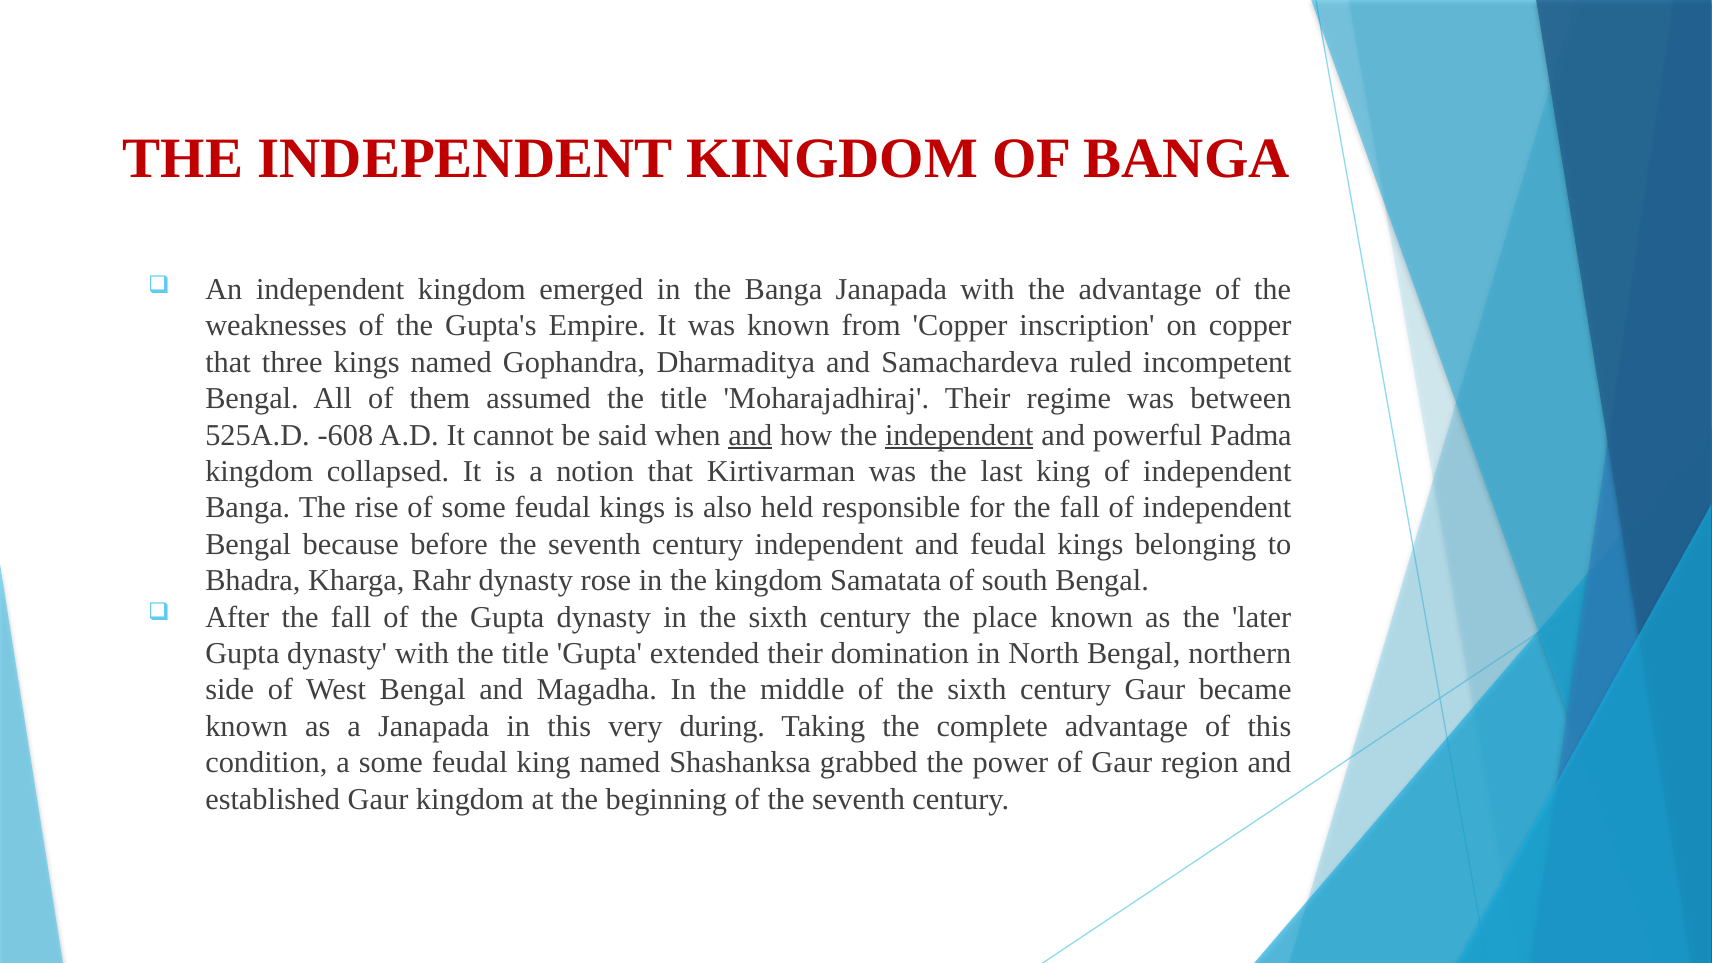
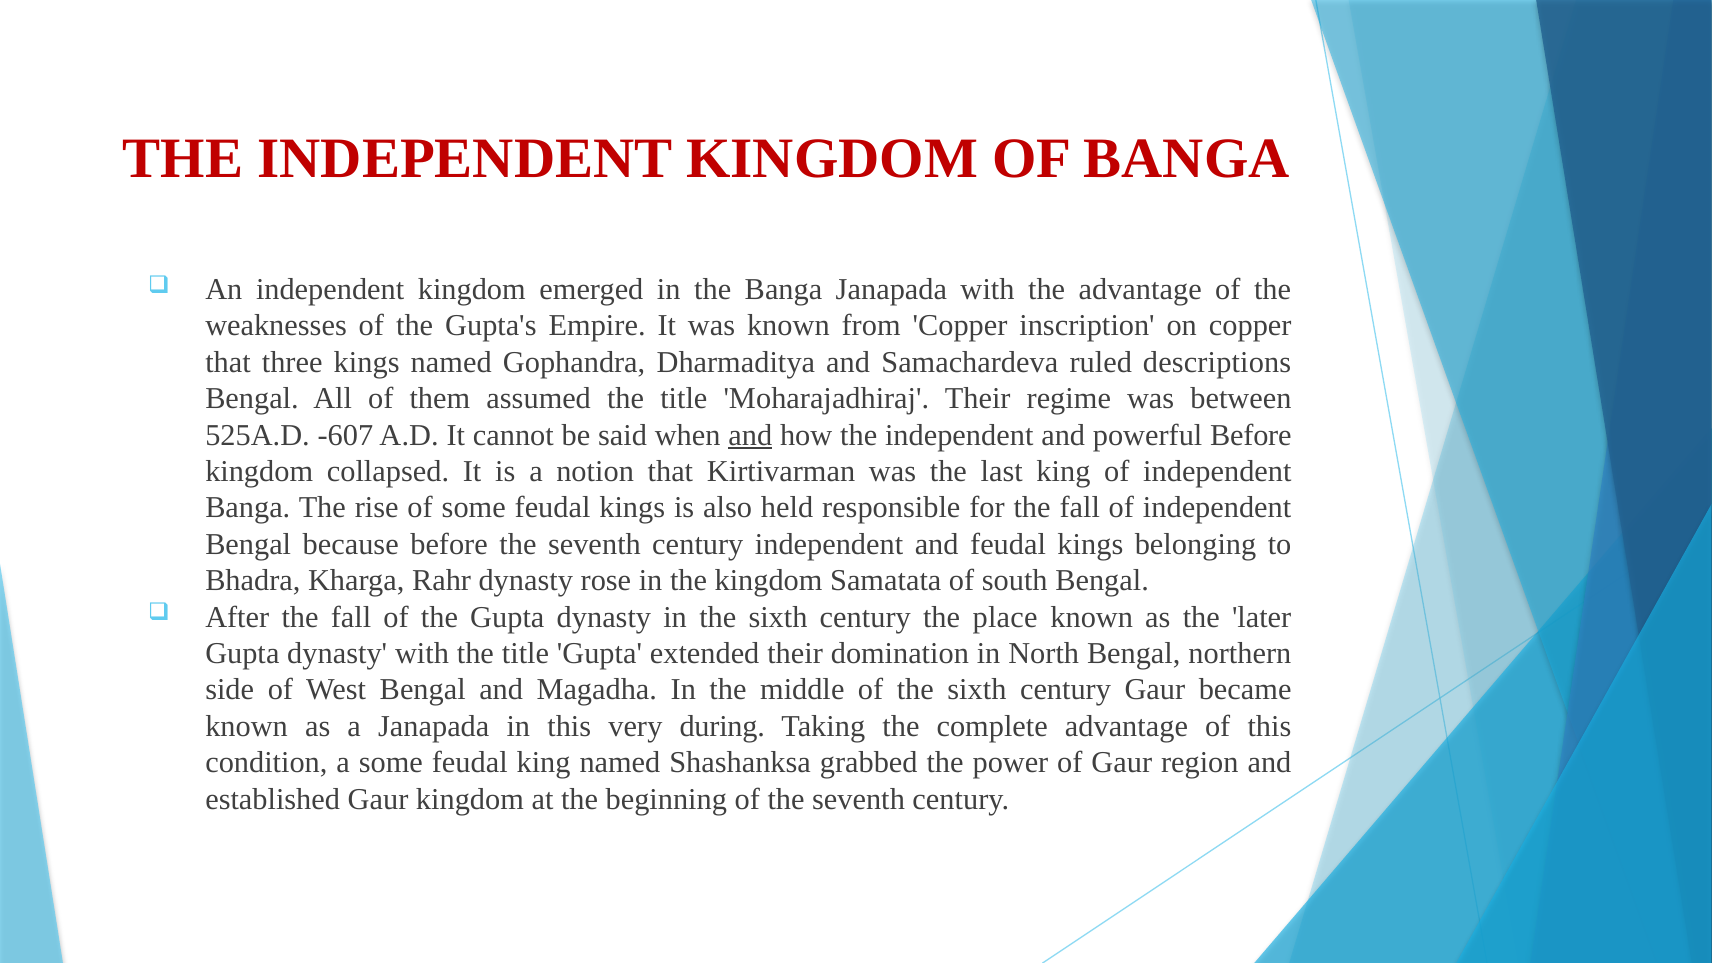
incompetent: incompetent -> descriptions (1217, 362)
-608: -608 -> -607 (345, 435)
independent underline: present -> none (959, 435)
powerful Padma: Padma -> Before (1251, 435)
